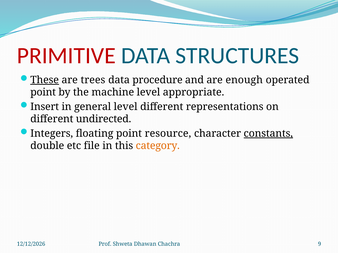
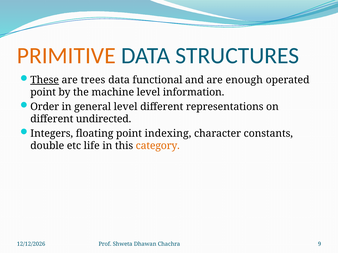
PRIMITIVE colour: red -> orange (66, 56)
procedure: procedure -> functional (157, 80)
appropriate: appropriate -> information (194, 92)
Insert: Insert -> Order (45, 107)
resource: resource -> indexing (168, 134)
constants underline: present -> none (268, 134)
file: file -> life (92, 146)
